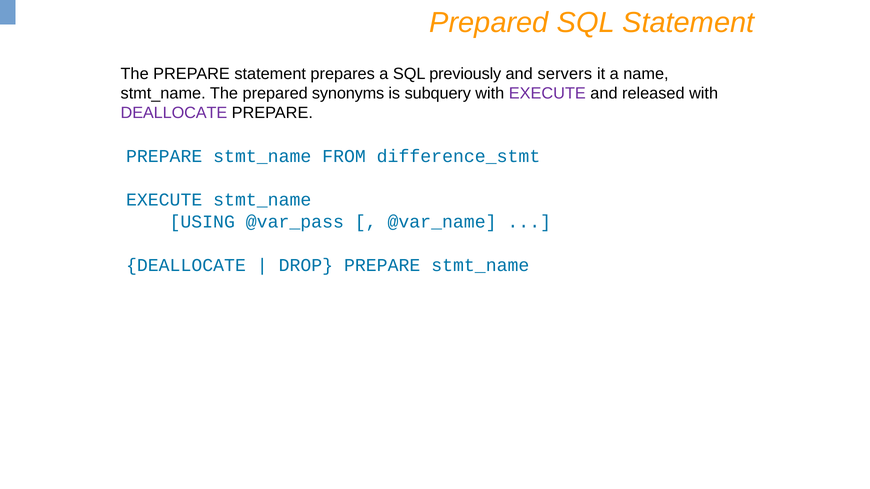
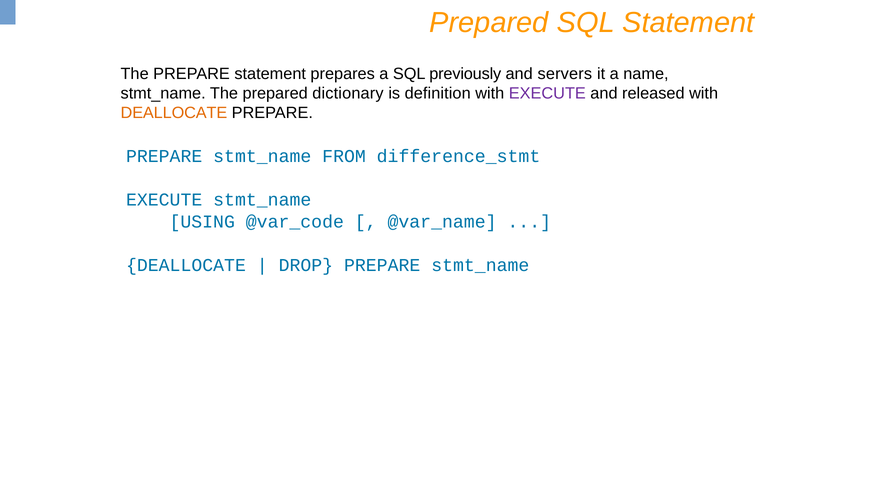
synonyms: synonyms -> dictionary (348, 93)
subquery: subquery -> definition (438, 93)
DEALLOCATE colour: purple -> orange (174, 113)
@var_pass: @var_pass -> @var_code (295, 222)
